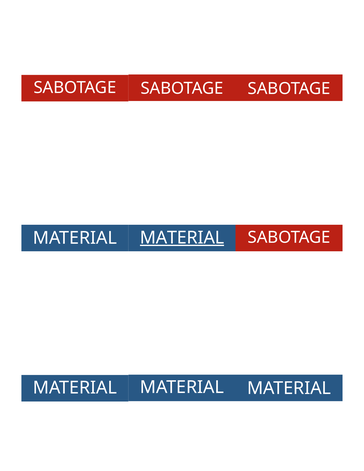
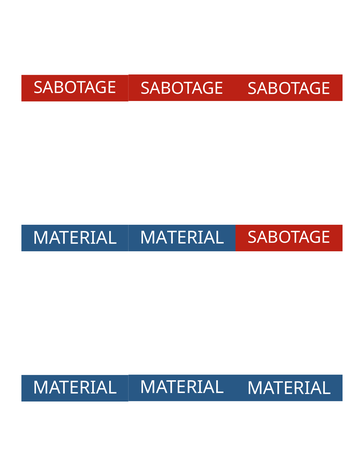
MATERIAL underline: present -> none (182, 238)
